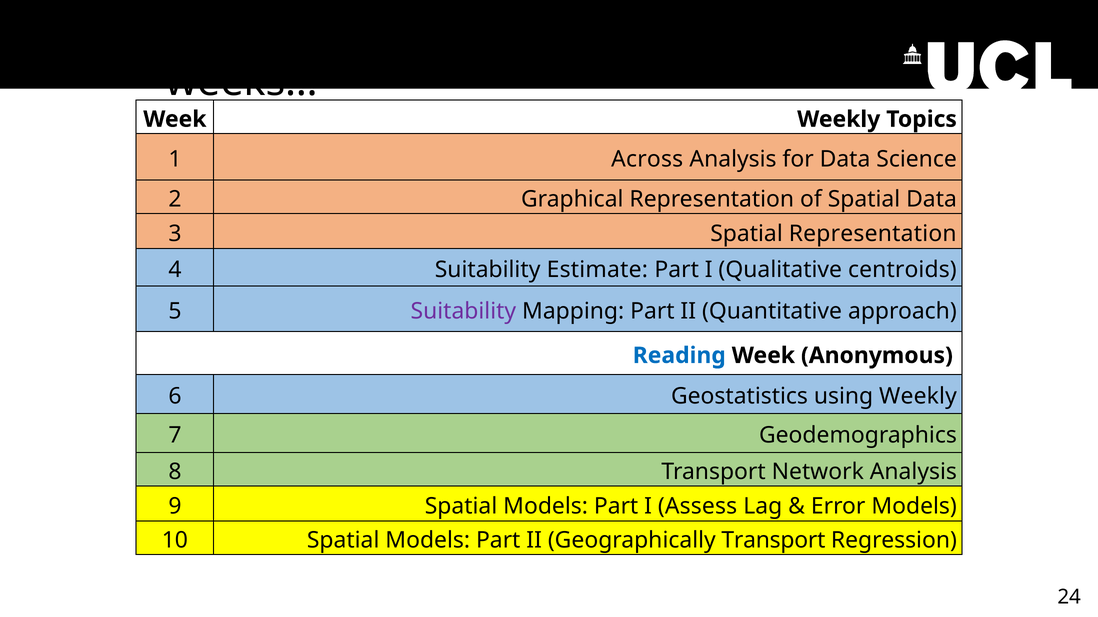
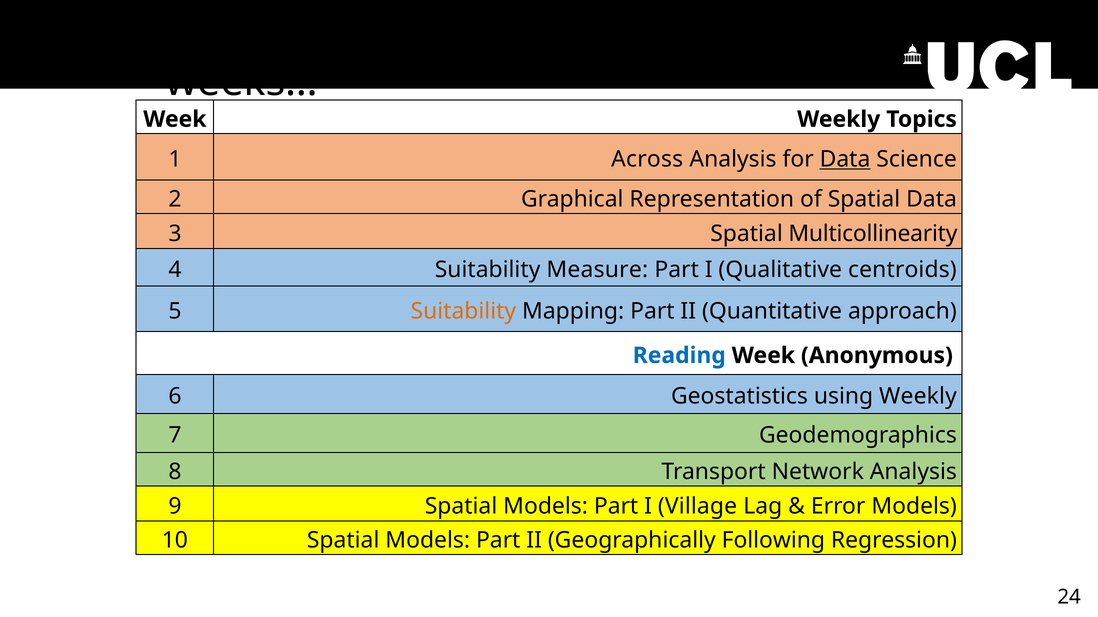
Data underline: none -> present (845, 159)
Spatial Representation: Representation -> Multicollinearity (873, 234)
Estimate: Estimate -> Measure (597, 270)
Suitability colour: purple -> orange (463, 312)
Assess: Assess -> Village (698, 507)
Geographically Transport: Transport -> Following (773, 541)
